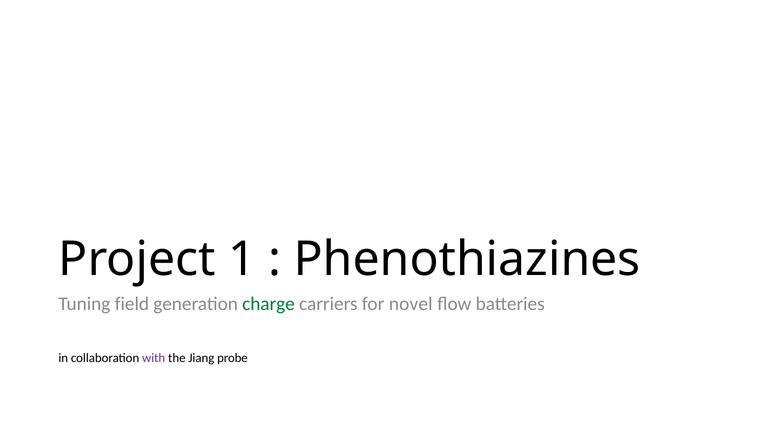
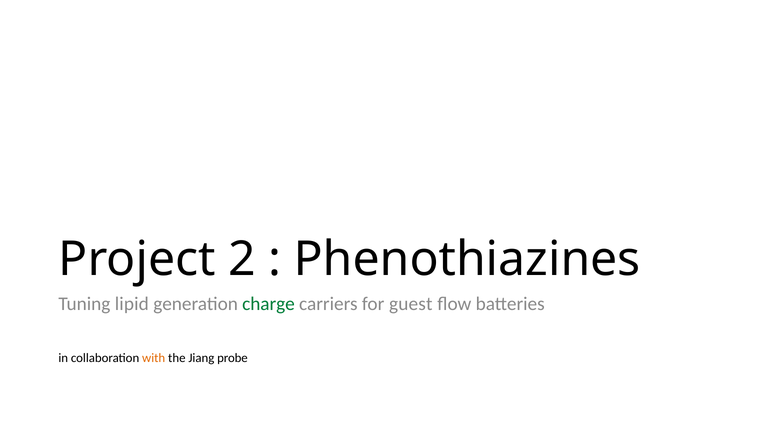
1: 1 -> 2 (242, 259)
field: field -> lipid (132, 303)
novel: novel -> guest (411, 303)
with colour: purple -> orange (154, 358)
